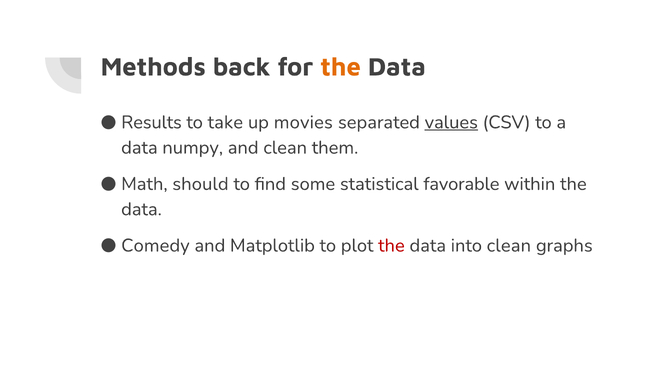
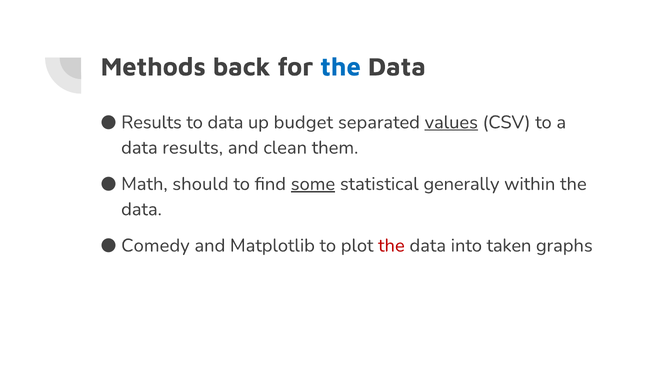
the colour: orange -> blue (341, 67)
to take: take -> data (225, 122)
movies: movies -> budget (303, 122)
data numpy: numpy -> results (193, 147)
some underline: none -> present (313, 184)
favorable: favorable -> generally (461, 184)
into clean: clean -> taken (509, 245)
